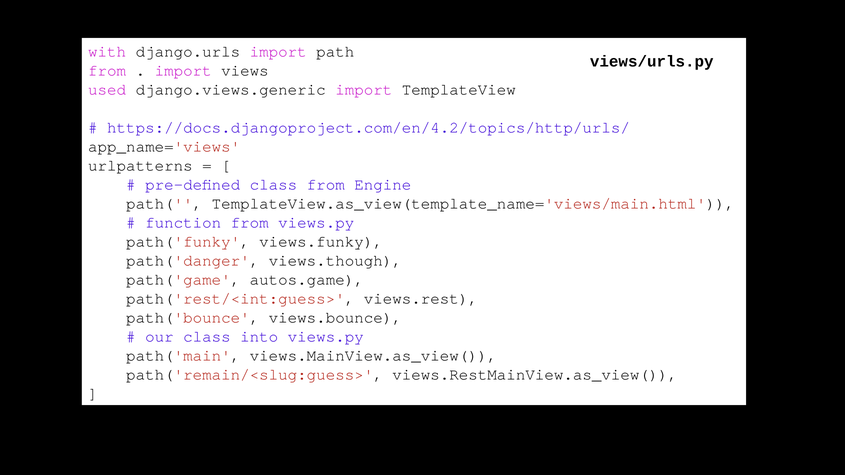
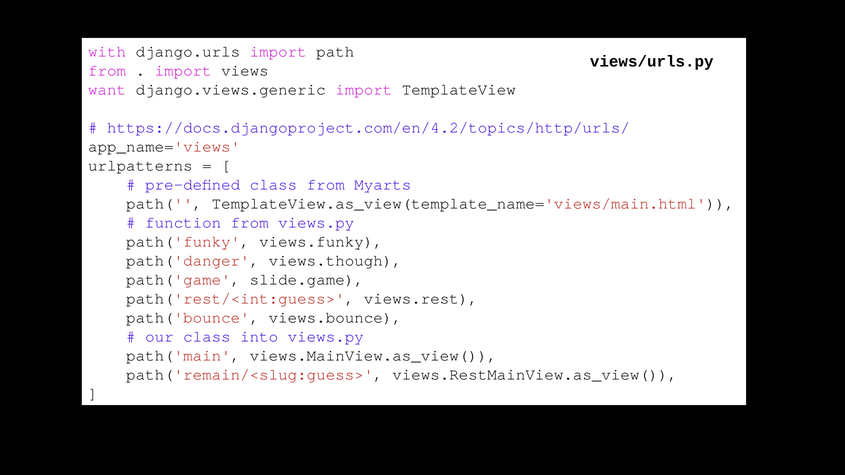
used: used -> want (107, 90)
Engine: Engine -> Myarts (383, 185)
autos.game: autos.game -> slide.game (307, 280)
